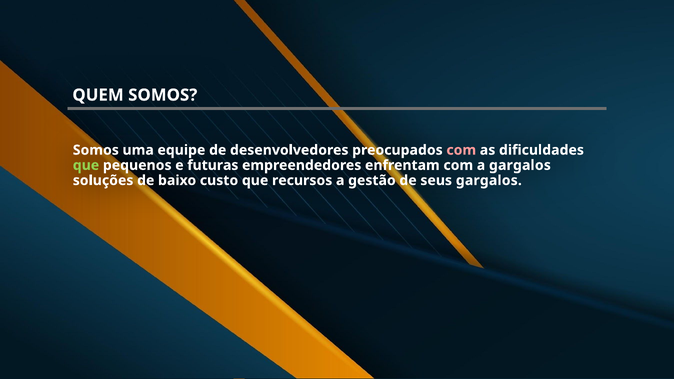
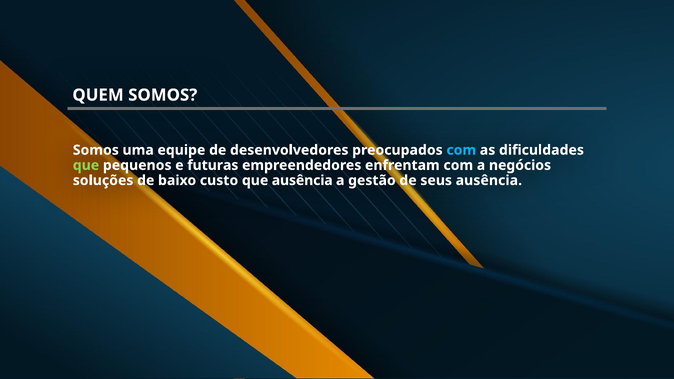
com colour: pink -> light blue (461, 150)
a gargalos: gargalos -> negócios (520, 165)
que recursos: recursos -> ausência (302, 180)
seus gargalos: gargalos -> ausência (489, 180)
